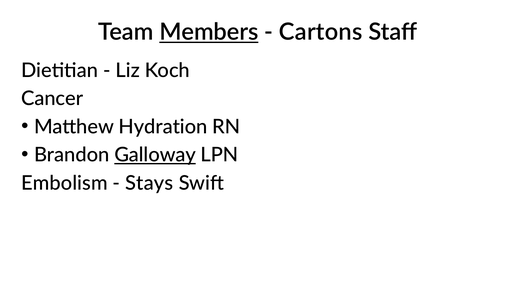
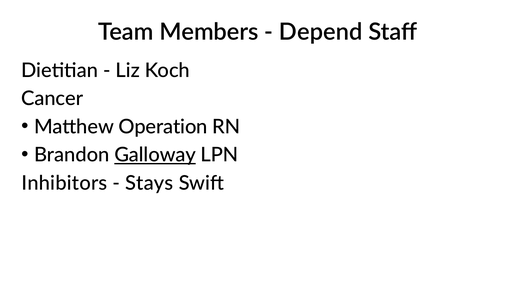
Members underline: present -> none (209, 32)
Cartons: Cartons -> Depend (321, 32)
Hydration: Hydration -> Operation (163, 127)
Embolism: Embolism -> Inhibitors (64, 183)
